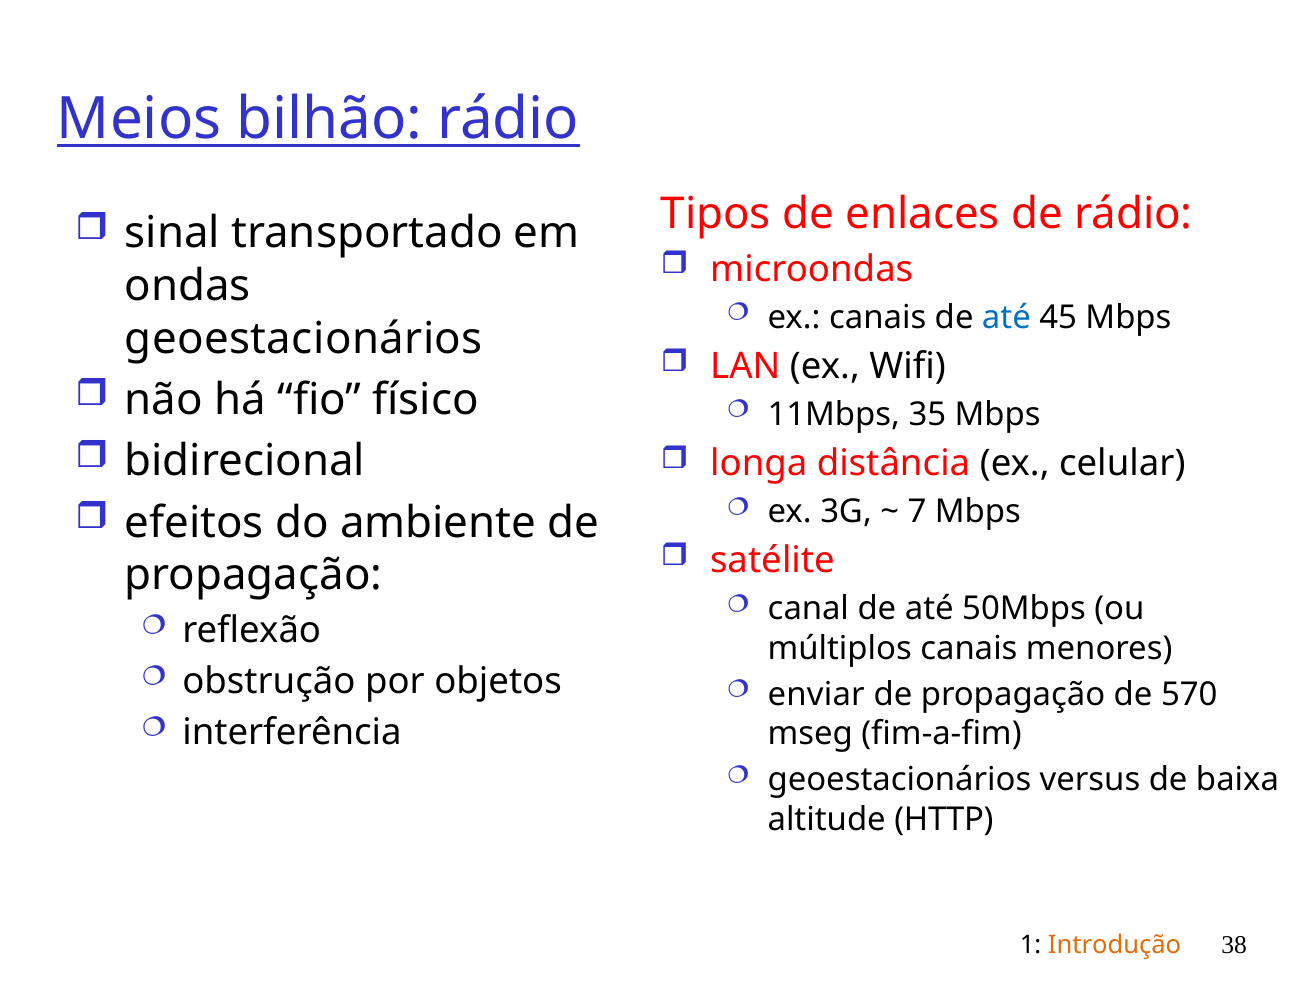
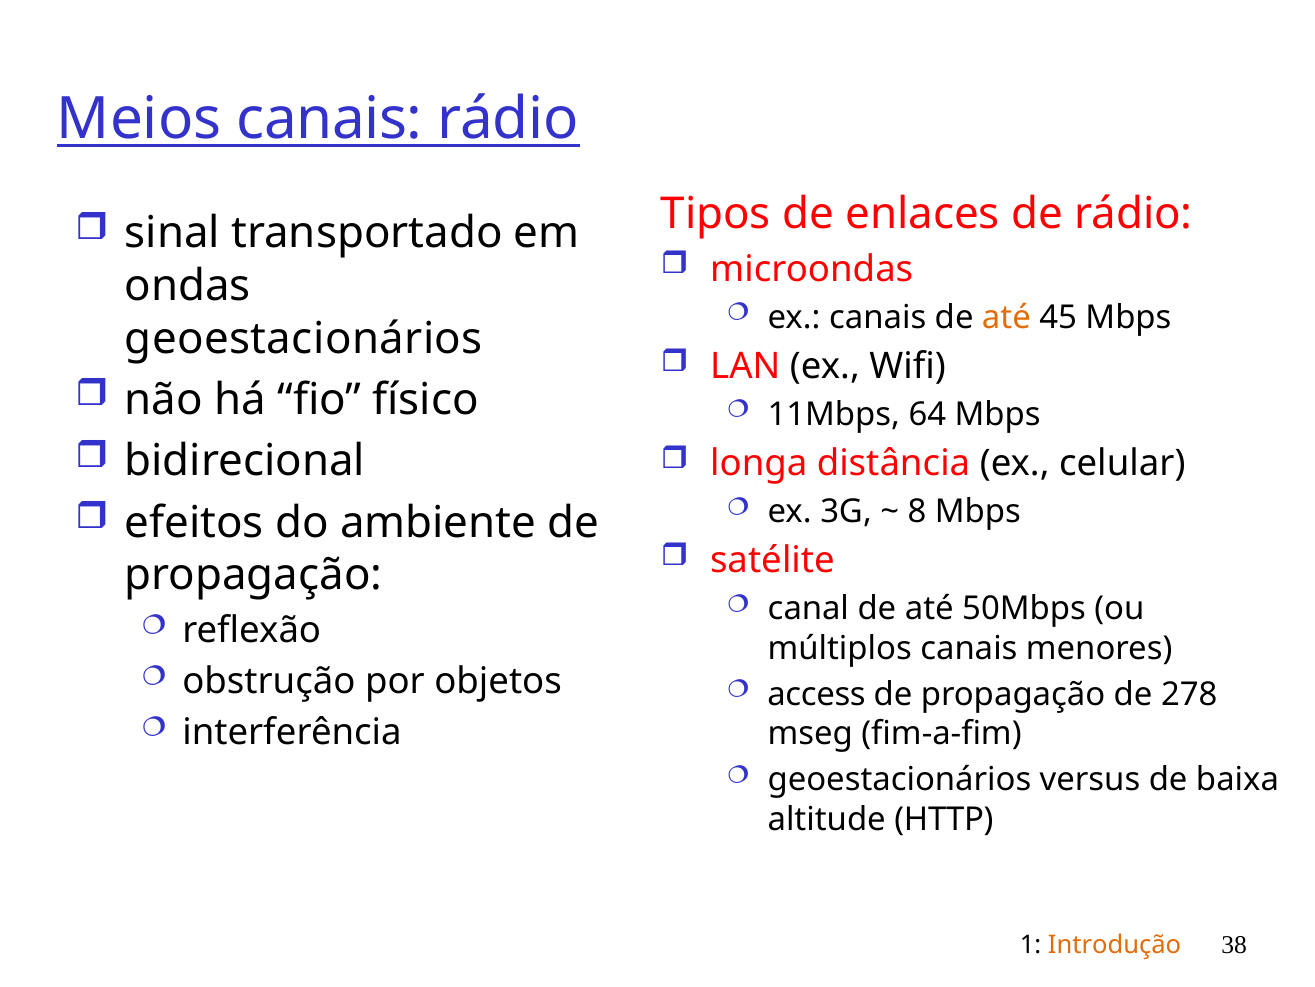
Meios bilhão: bilhão -> canais (329, 119)
até colour: blue -> orange (1006, 317)
35: 35 -> 64 (927, 414)
7: 7 -> 8 (917, 511)
enviar: enviar -> access (817, 694)
570: 570 -> 278 (1189, 694)
